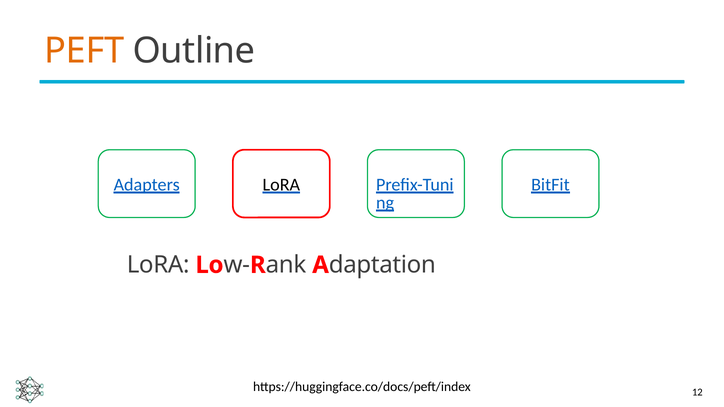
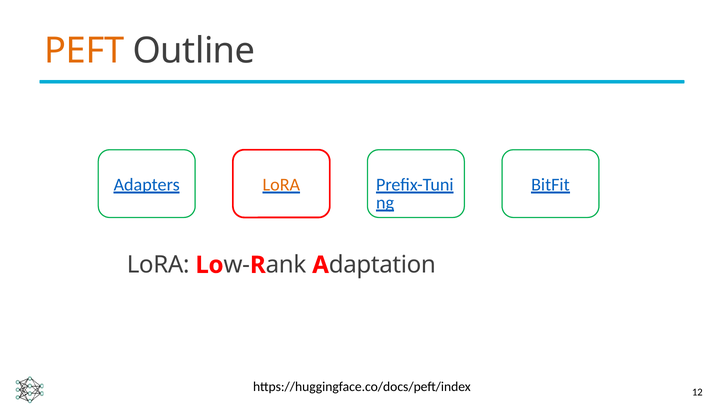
LoRA colour: black -> orange (281, 185)
